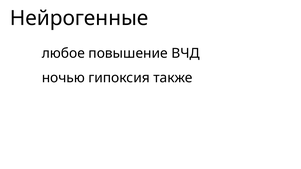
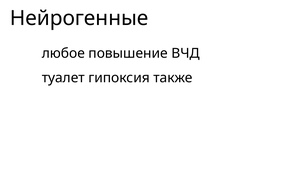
ночью: ночью -> туалет (63, 78)
